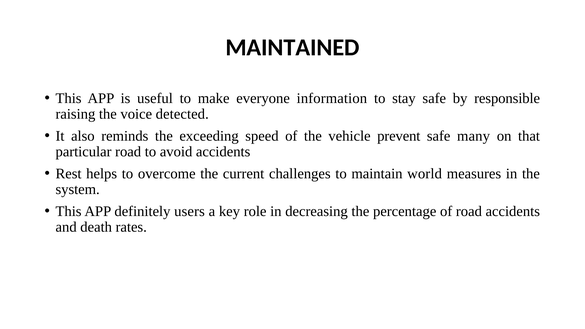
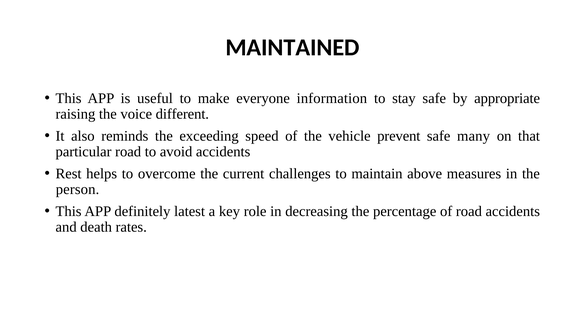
responsible: responsible -> appropriate (507, 98)
detected: detected -> different (182, 114)
world: world -> above (425, 174)
system: system -> person (78, 189)
users: users -> latest (190, 211)
